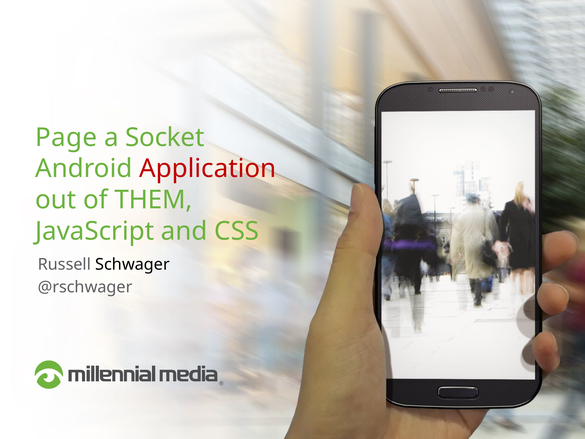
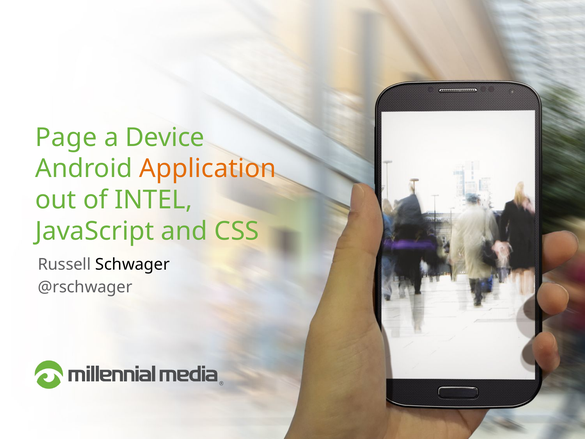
Socket: Socket -> Device (165, 137)
Application colour: red -> orange (208, 169)
THEM: THEM -> INTEL (153, 200)
